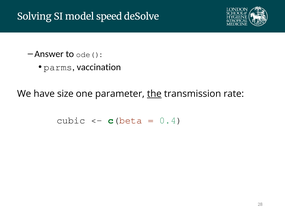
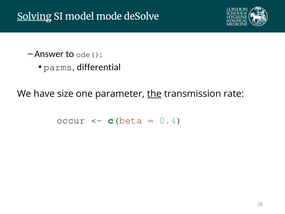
Solving underline: none -> present (34, 16)
speed: speed -> mode (109, 16)
vaccination: vaccination -> differential (99, 67)
cubic: cubic -> occur (71, 120)
